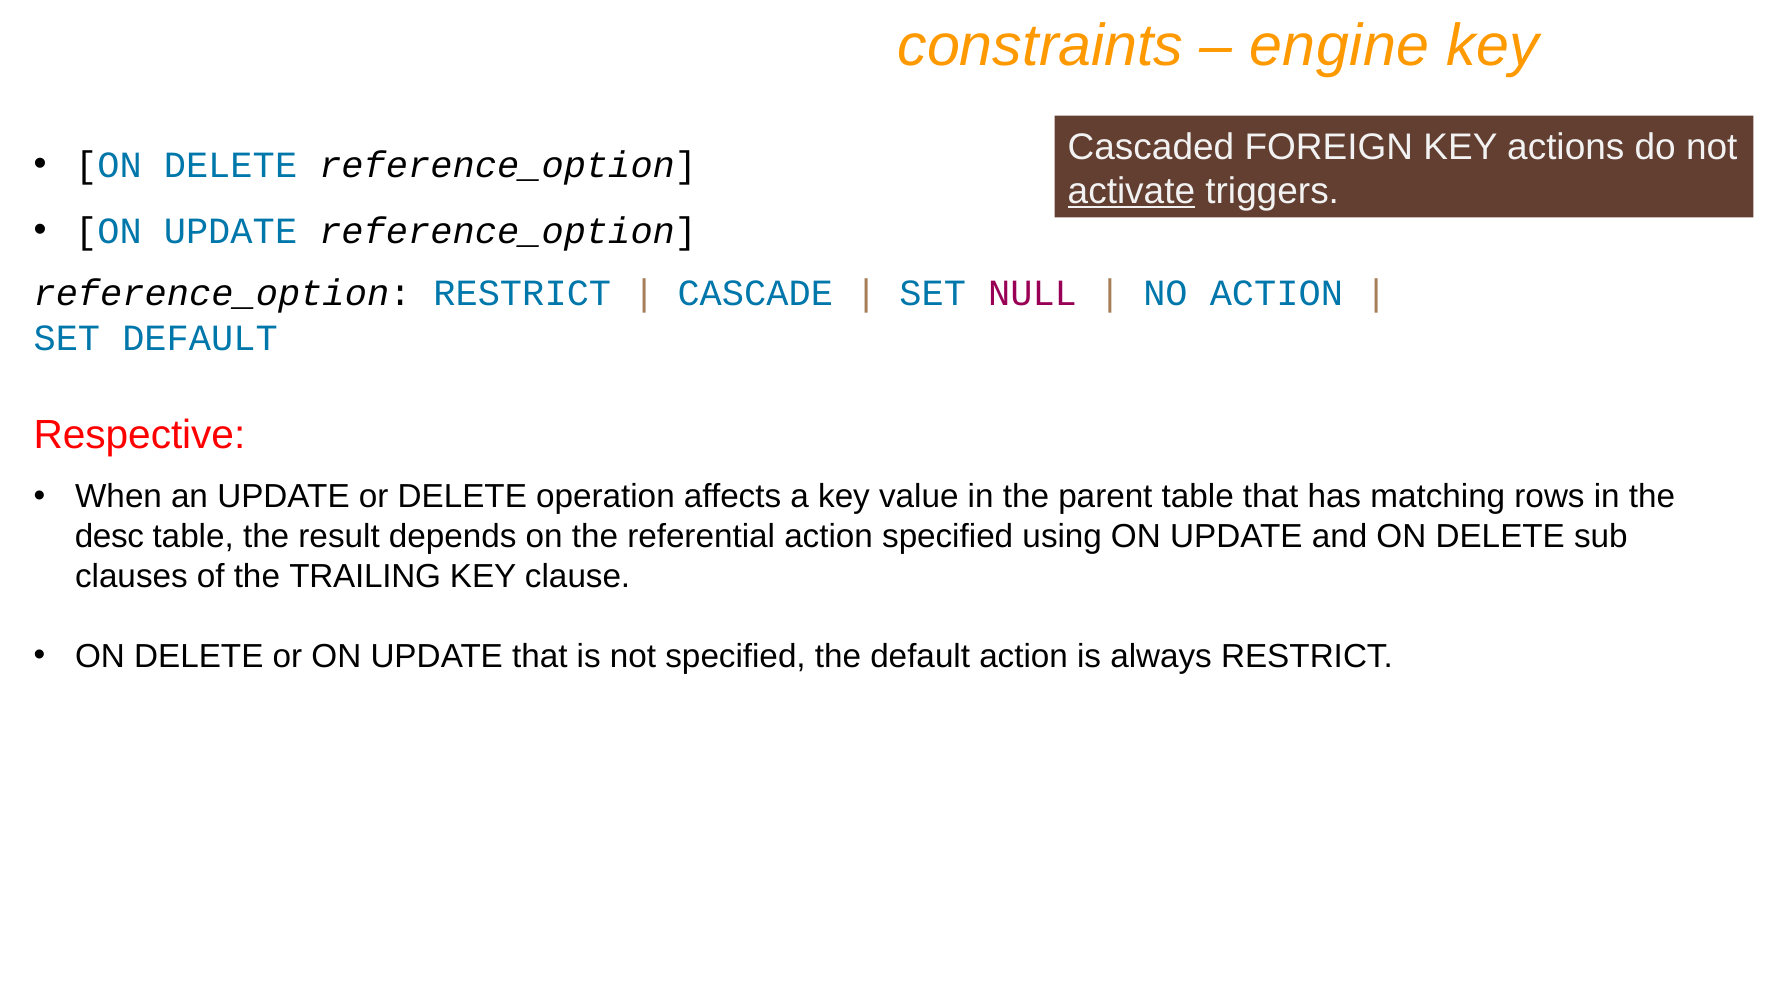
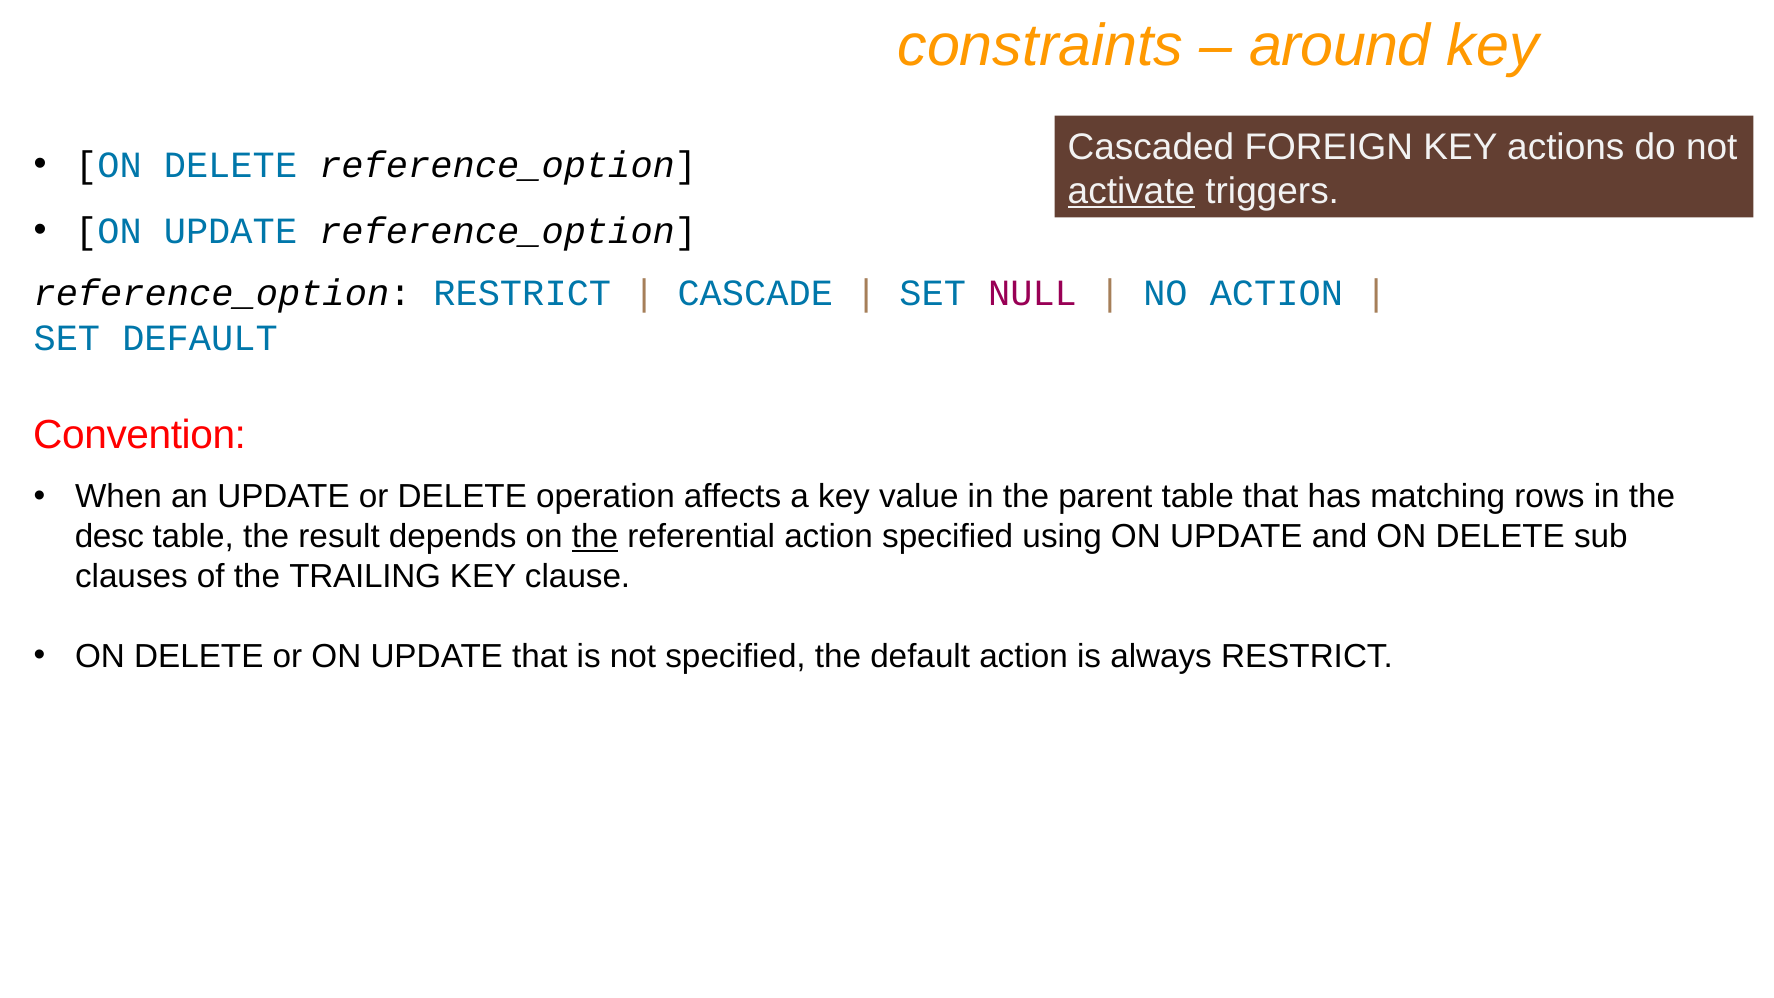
engine: engine -> around (1340, 46)
Respective: Respective -> Convention (140, 435)
the underline: none -> present (595, 537)
